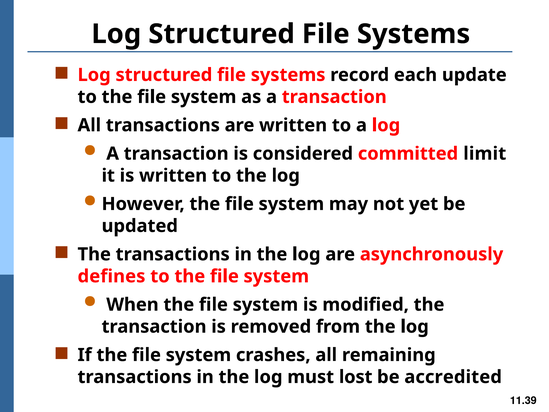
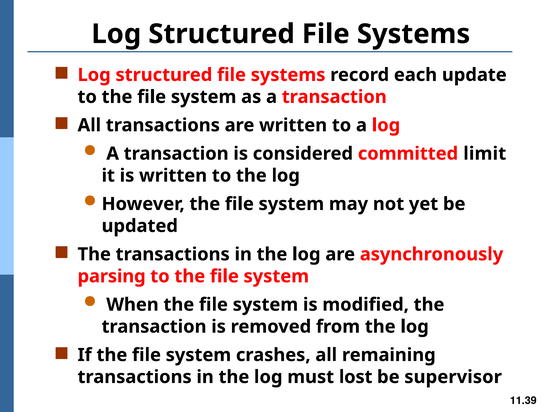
defines: defines -> parsing (112, 276)
accredited: accredited -> supervisor (453, 377)
